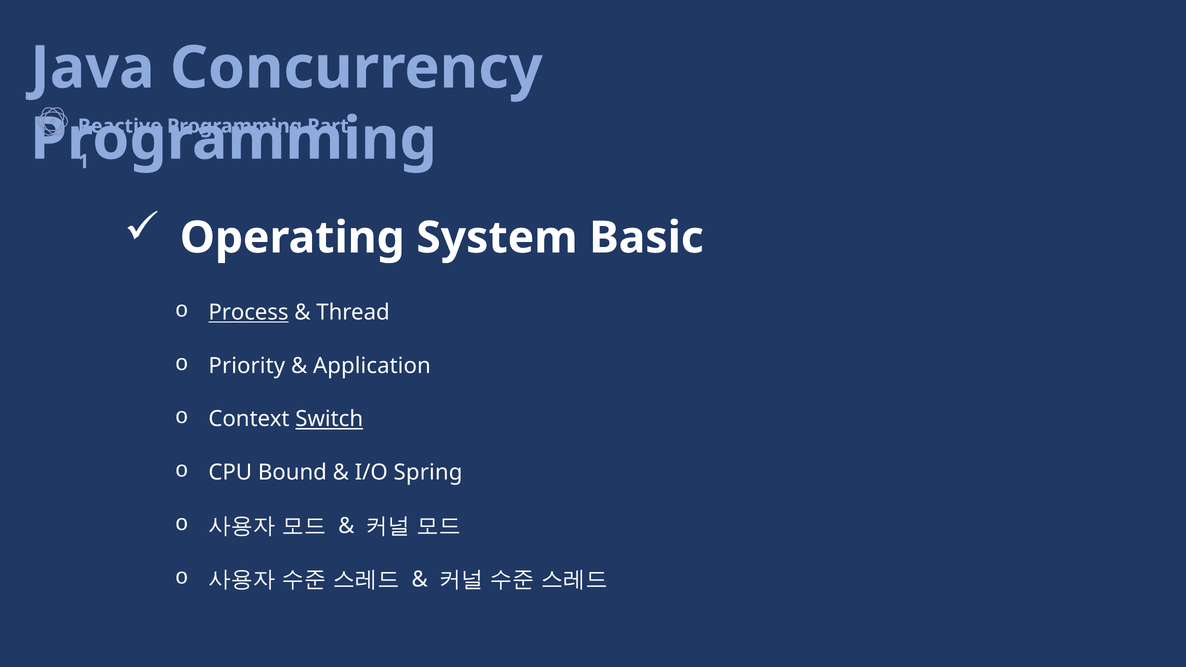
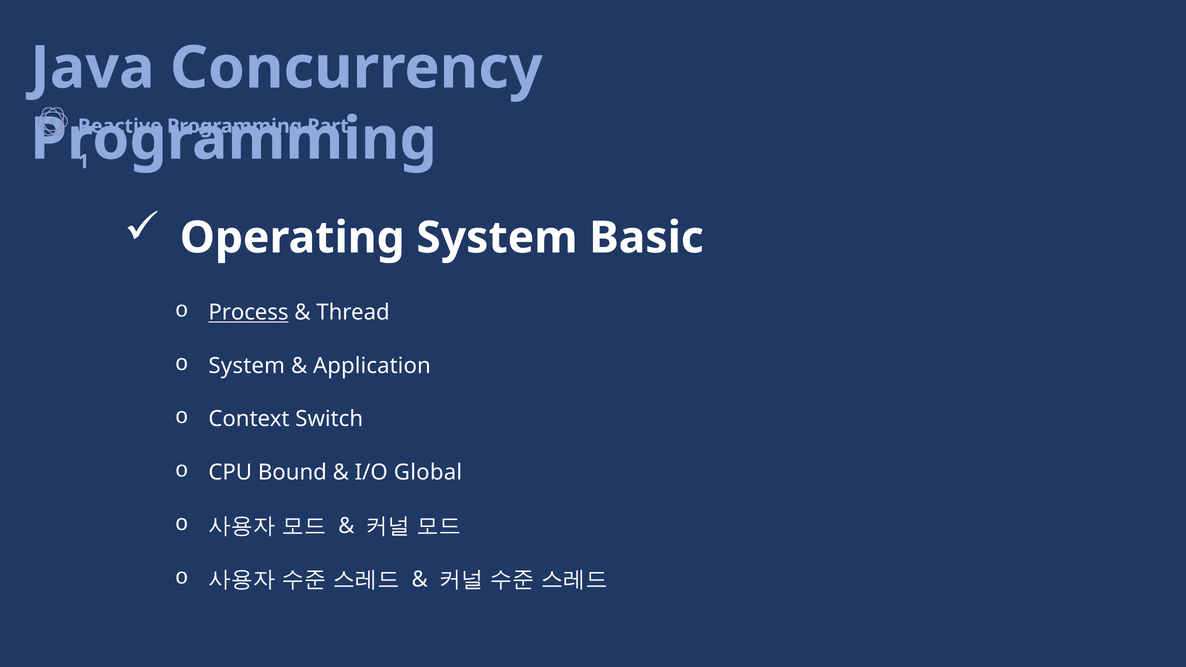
Priority: Priority -> System (247, 366)
Switch underline: present -> none (329, 419)
Spring: Spring -> Global (428, 473)
